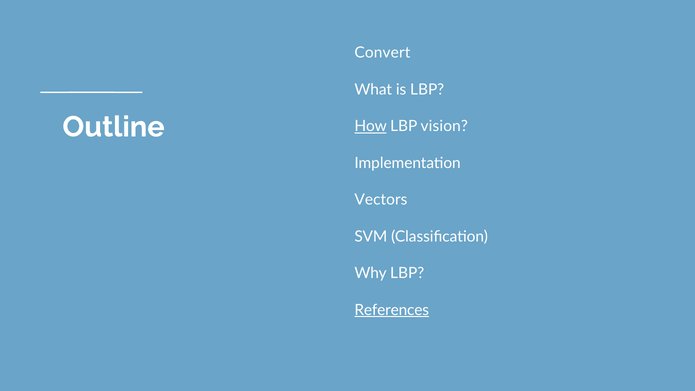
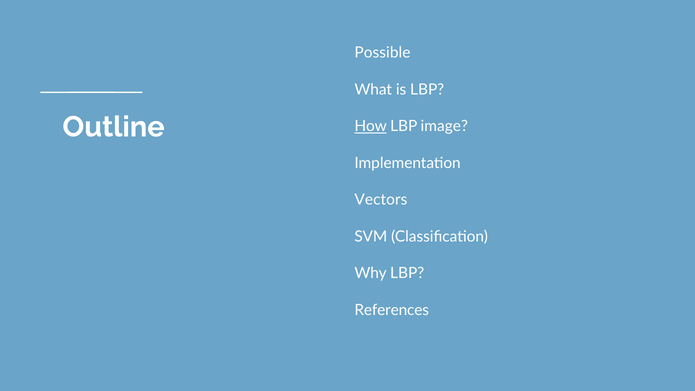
Convert: Convert -> Possible (382, 53)
vision: vision -> image (444, 126)
References underline: present -> none (392, 310)
